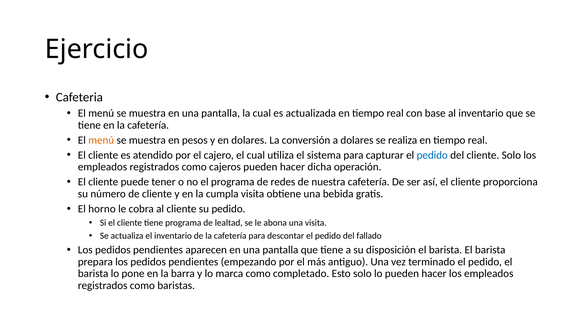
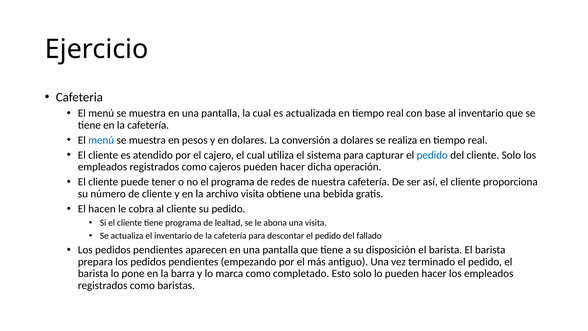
menú colour: orange -> blue (101, 140)
cumpla: cumpla -> archivo (222, 194)
horno: horno -> hacen (102, 209)
